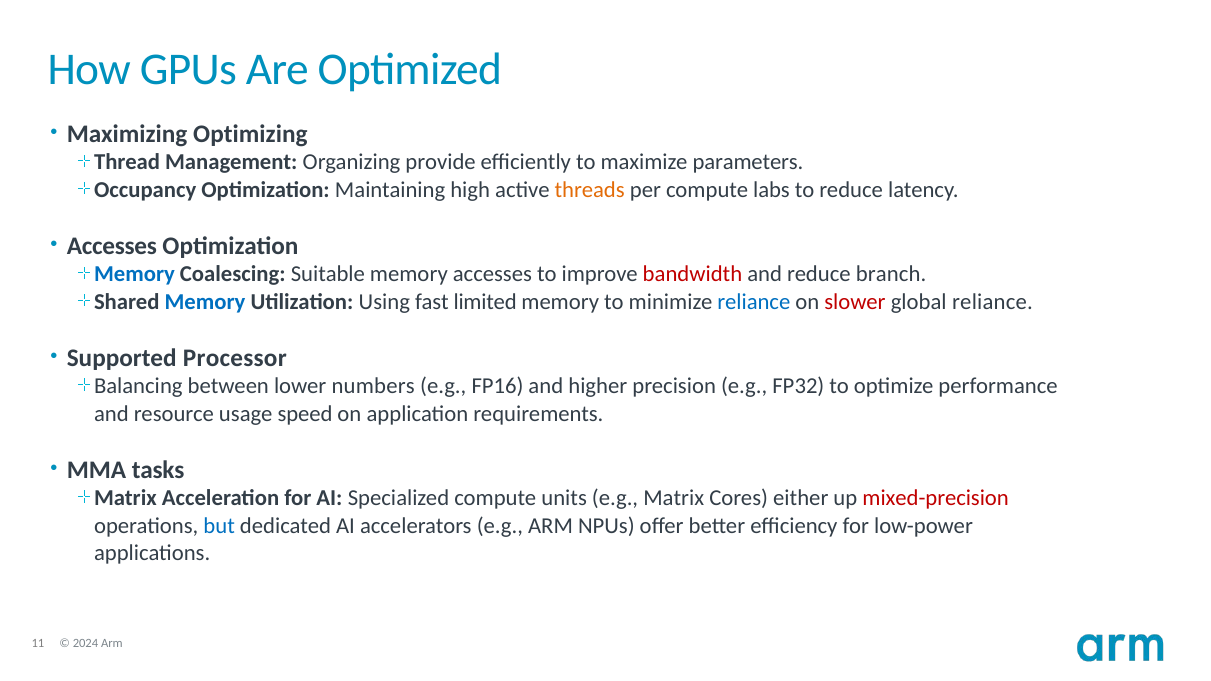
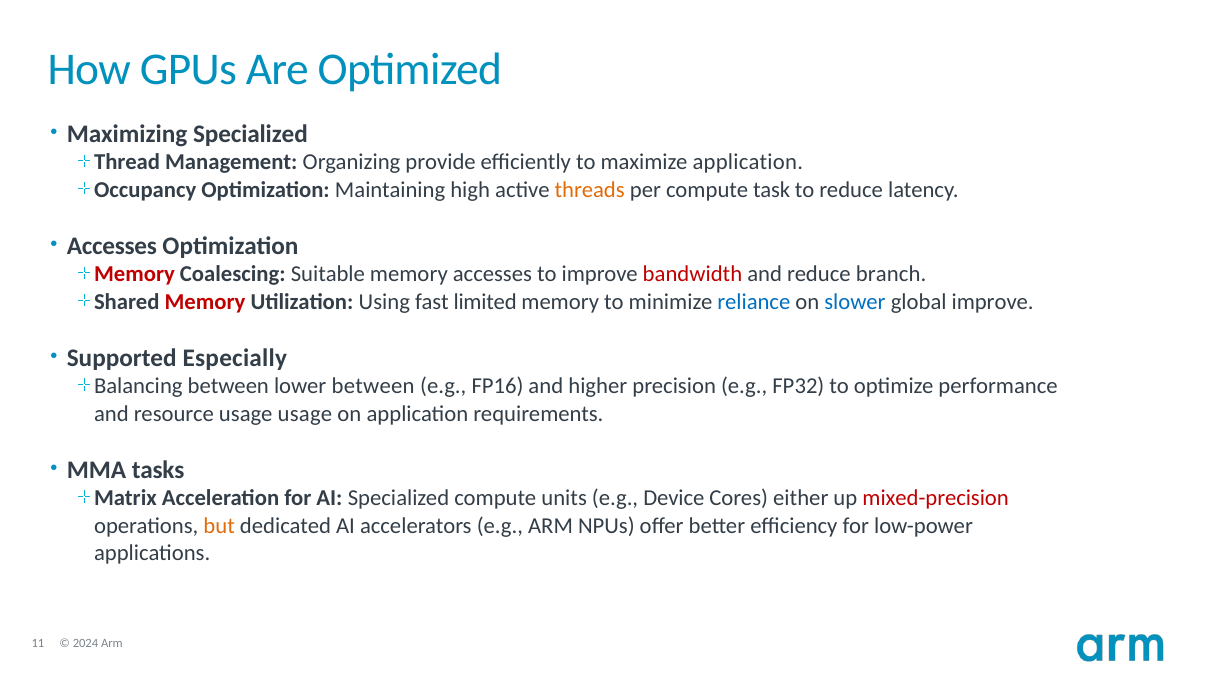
Maximizing Optimizing: Optimizing -> Specialized (250, 134)
maximize parameters: parameters -> application (748, 162)
labs: labs -> task (772, 190)
Memory colour: blue -> red (134, 274)
Memory colour: blue -> red (205, 302)
slower colour: red -> blue (855, 302)
global reliance: reliance -> improve (993, 302)
Processor: Processor -> Especially (235, 358)
lower numbers: numbers -> between (373, 386)
usage speed: speed -> usage (305, 414)
e.g Matrix: Matrix -> Device (674, 498)
but colour: blue -> orange (219, 526)
